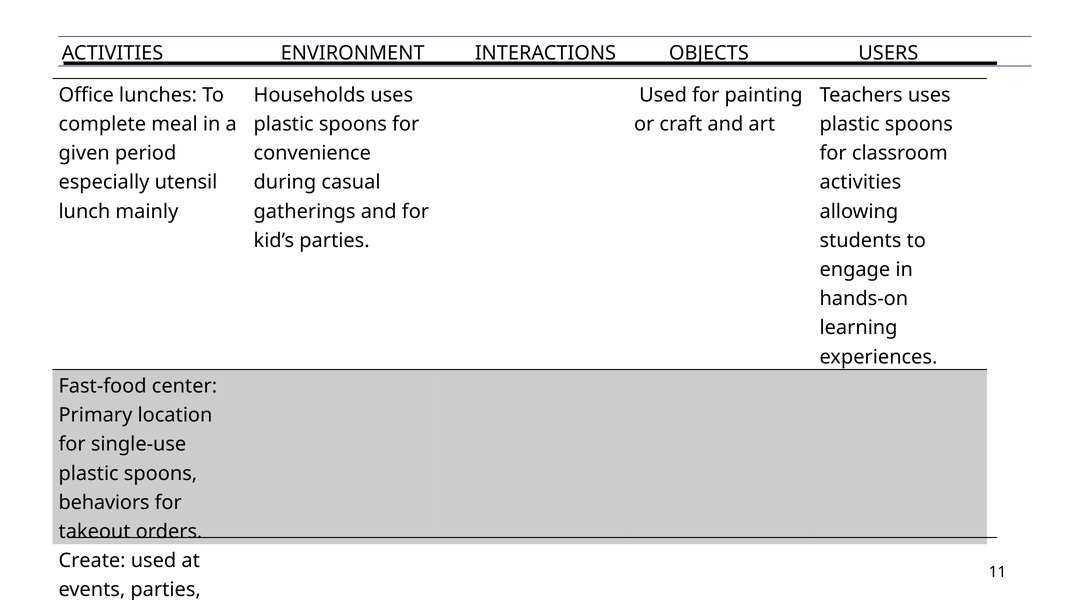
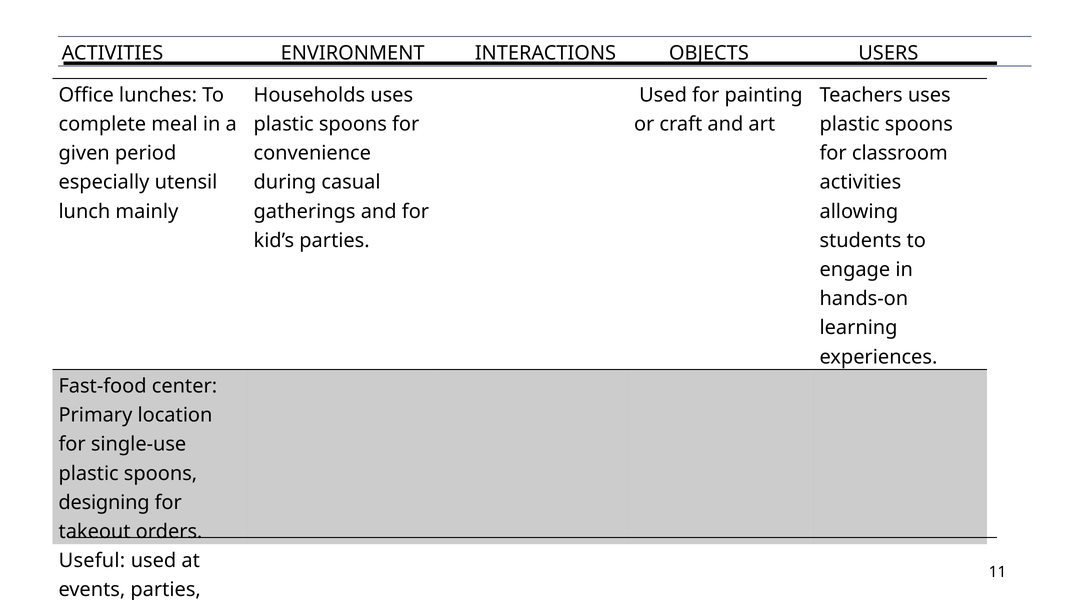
behaviors: behaviors -> designing (104, 503)
Create: Create -> Useful (92, 561)
